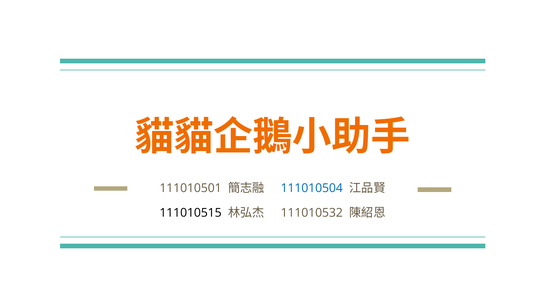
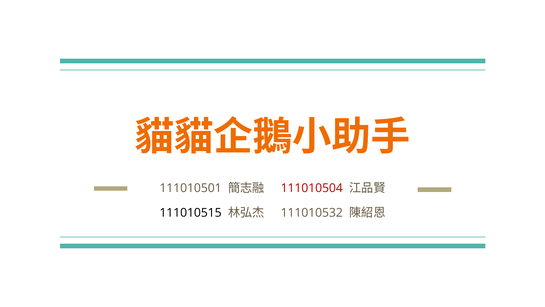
111010504 colour: blue -> red (312, 188)
